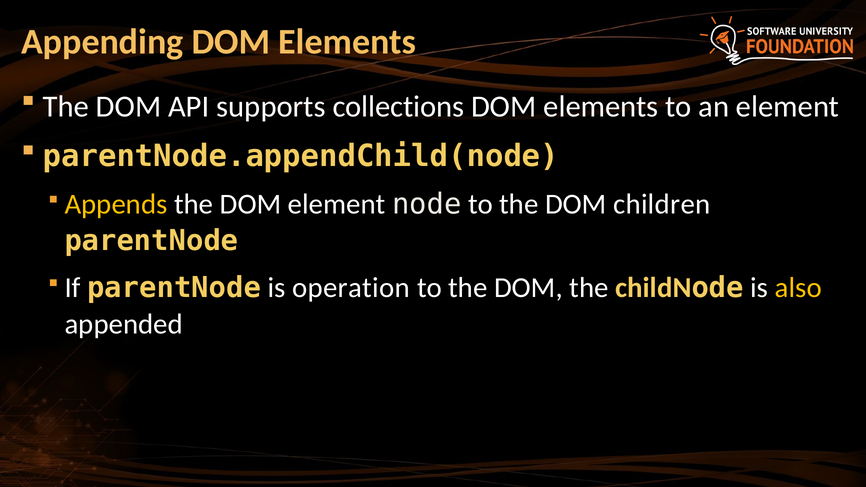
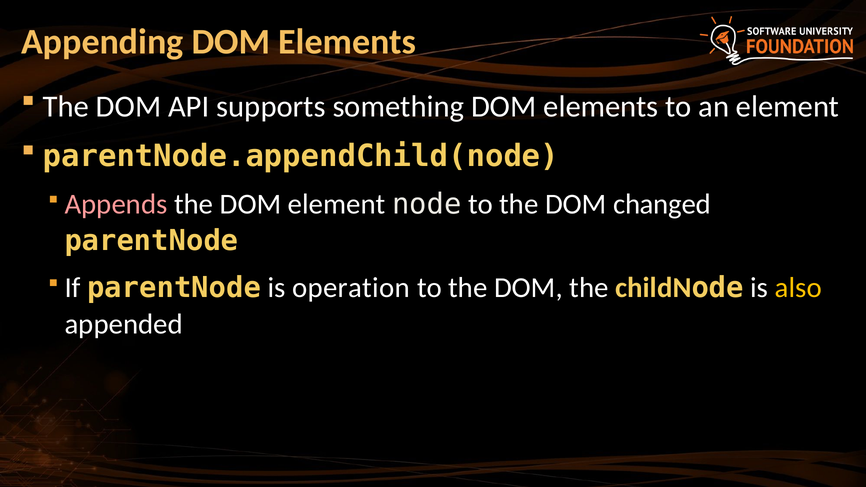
collections: collections -> something (398, 107)
Appends colour: yellow -> pink (116, 204)
children: children -> changed (662, 204)
